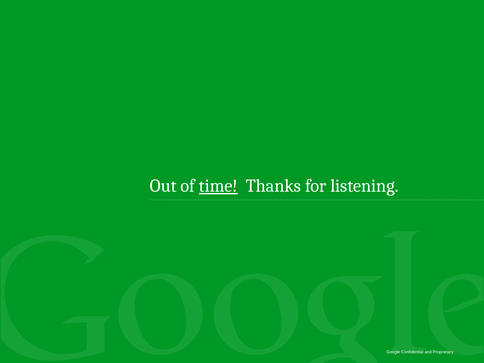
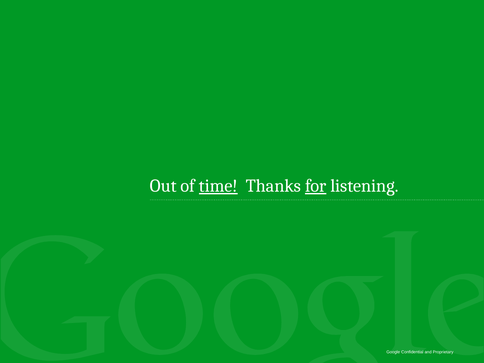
for underline: none -> present (316, 186)
